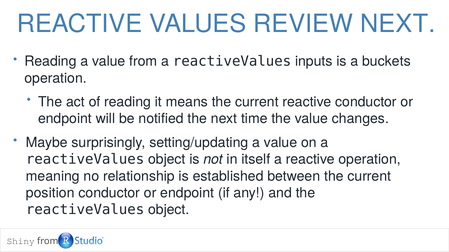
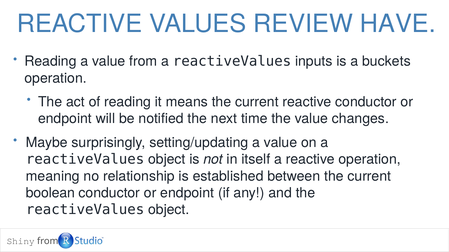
REVIEW NEXT: NEXT -> HAVE (398, 24)
position: position -> boolean (50, 193)
